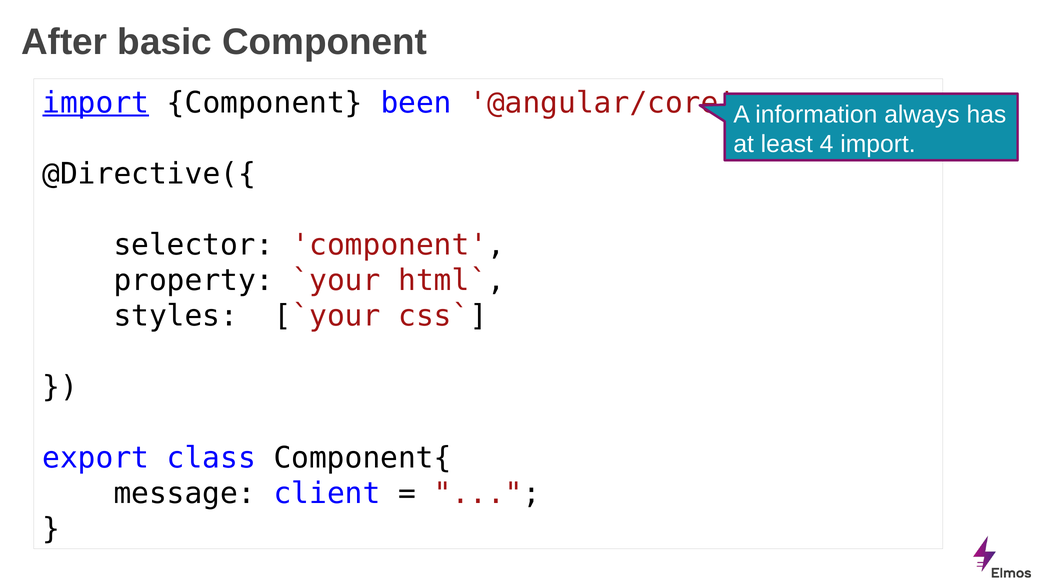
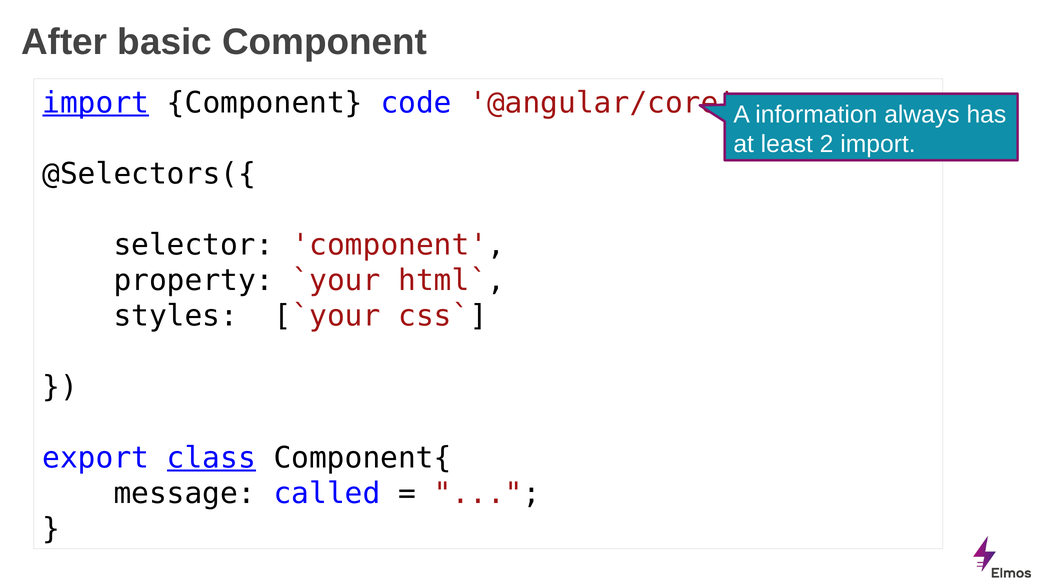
been: been -> code (416, 103)
4: 4 -> 2 (827, 144)
@Directive({: @Directive({ -> @Selectors({ (149, 174)
class underline: none -> present (211, 458)
client: client -> called (327, 493)
